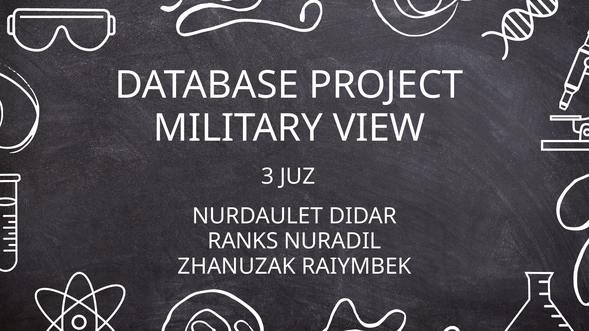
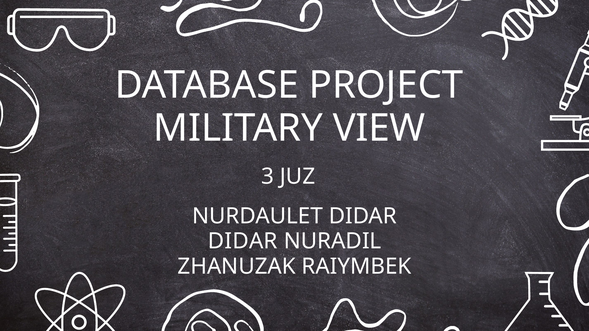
RANKS: RANKS -> DIDAR (243, 241)
